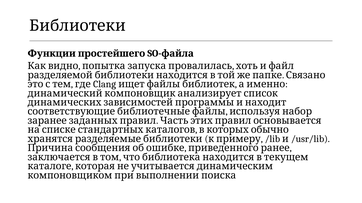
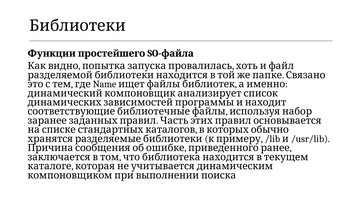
Clang: Clang -> Name (105, 84)
